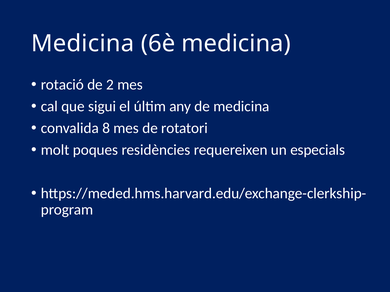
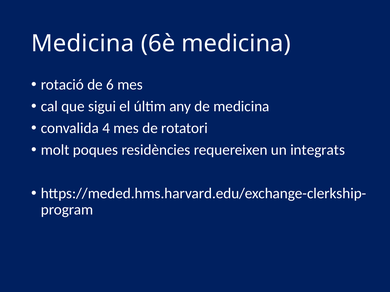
2: 2 -> 6 (110, 85)
8: 8 -> 4 (106, 128)
especials: especials -> integrats (318, 150)
